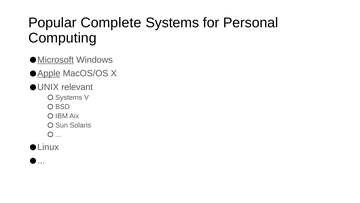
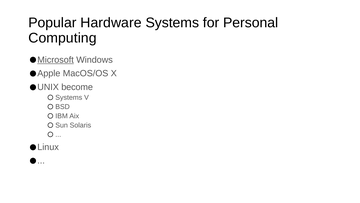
Complete: Complete -> Hardware (111, 23)
Apple underline: present -> none (49, 73)
relevant: relevant -> become (77, 87)
